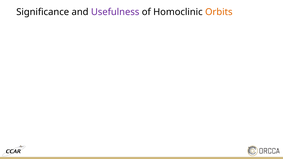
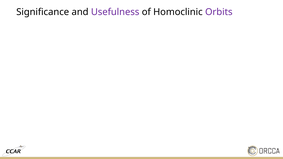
Orbits colour: orange -> purple (219, 12)
